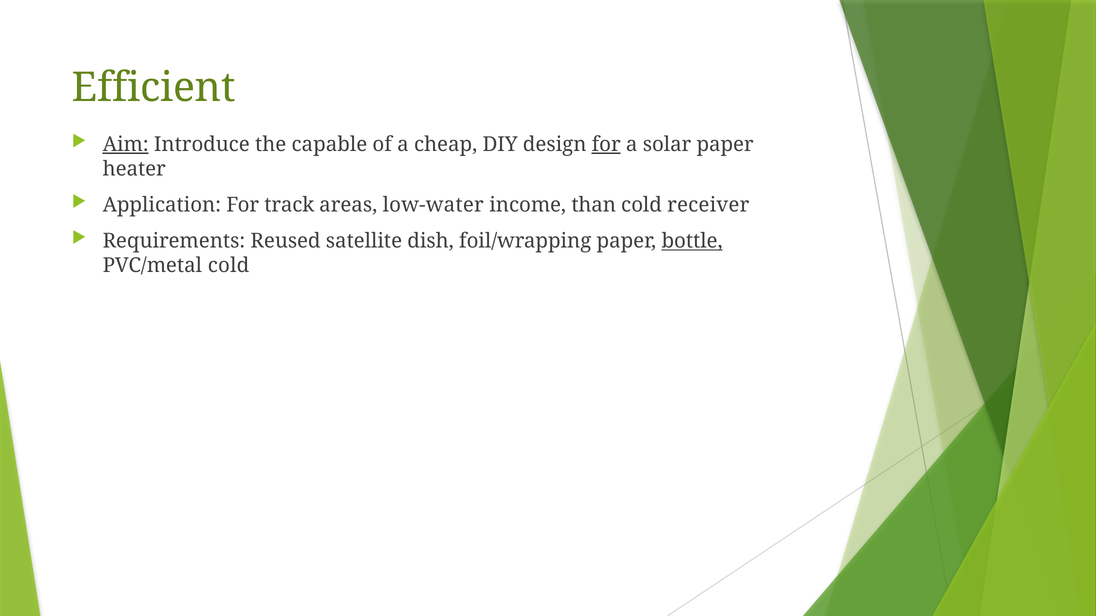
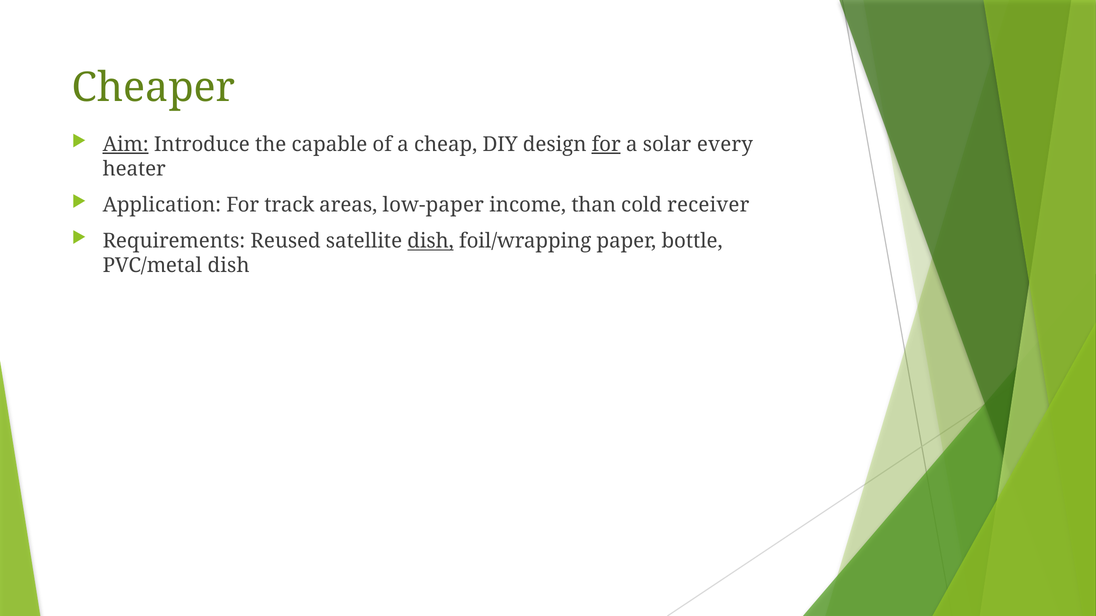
Efficient: Efficient -> Cheaper (154, 88)
solar paper: paper -> every (725, 144)
low-water: low-water -> low-paper (433, 205)
dish underline: none -> present (431, 241)
bottle underline: present -> none (692, 241)
PVC/metal cold: cold -> dish (229, 266)
